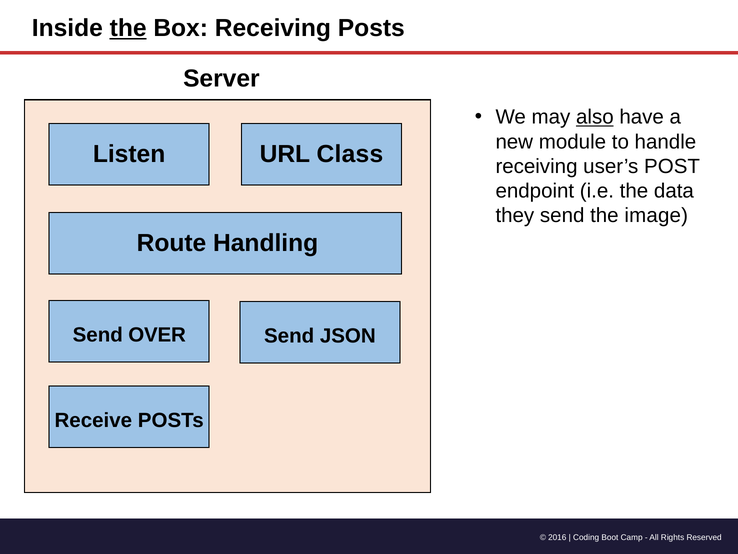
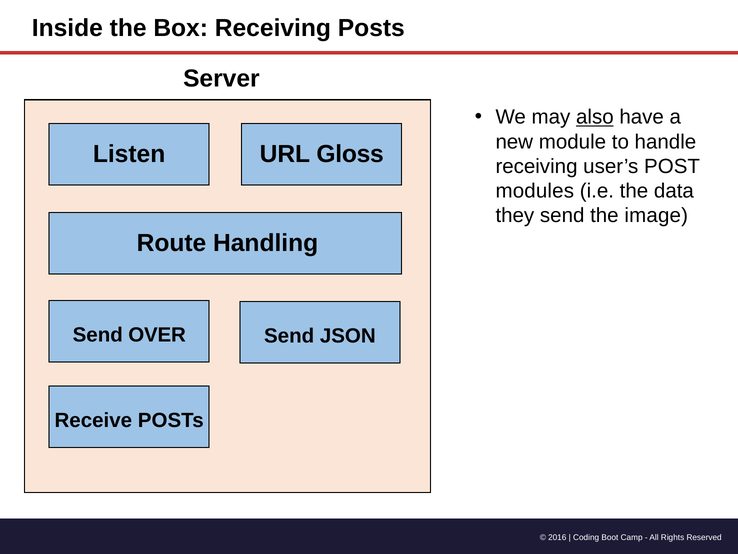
the underline: present -> none (128, 28)
Class: Class -> Gloss (350, 154)
endpoint: endpoint -> modules (535, 191)
